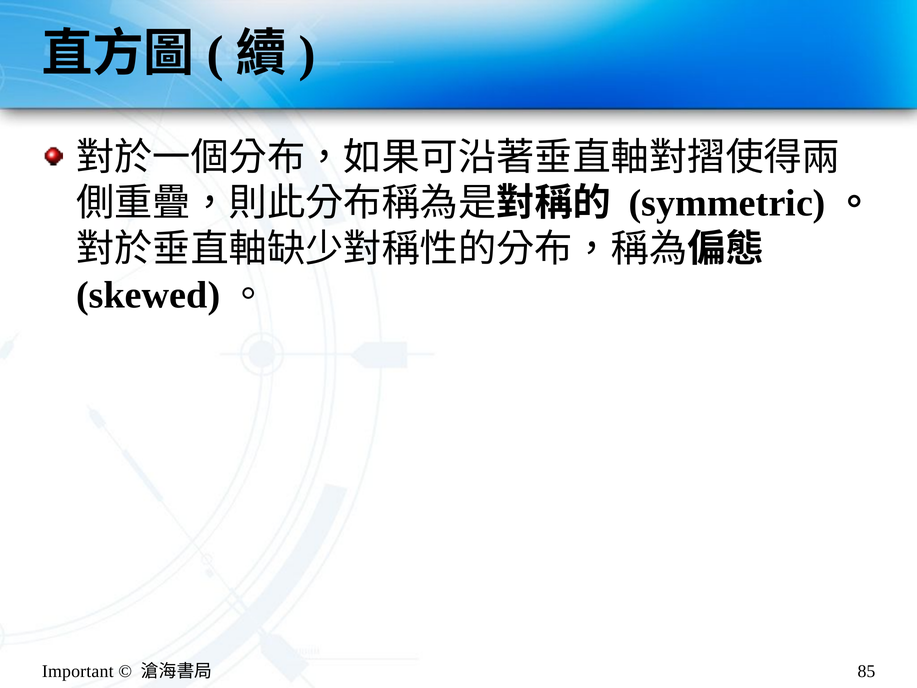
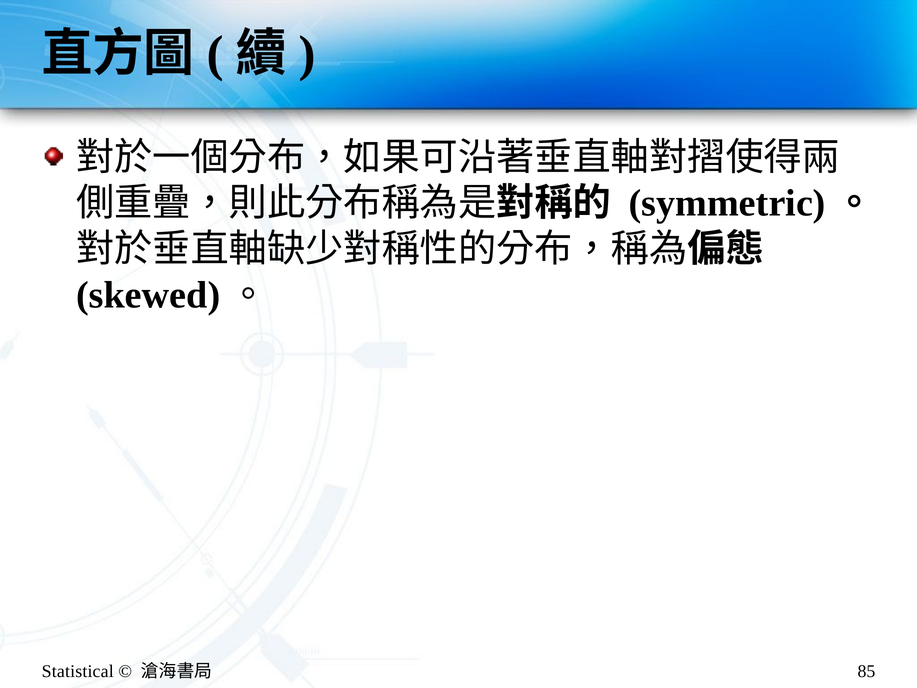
Important: Important -> Statistical (78, 671)
